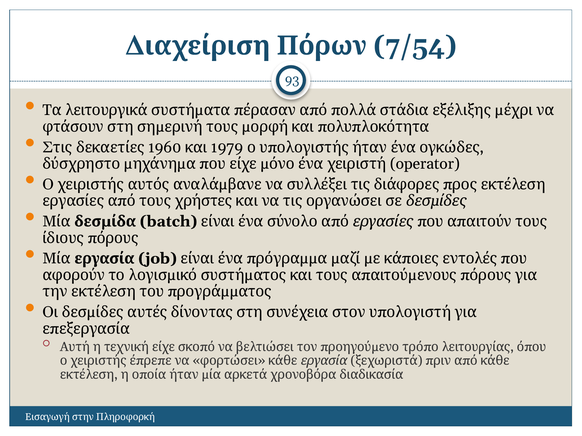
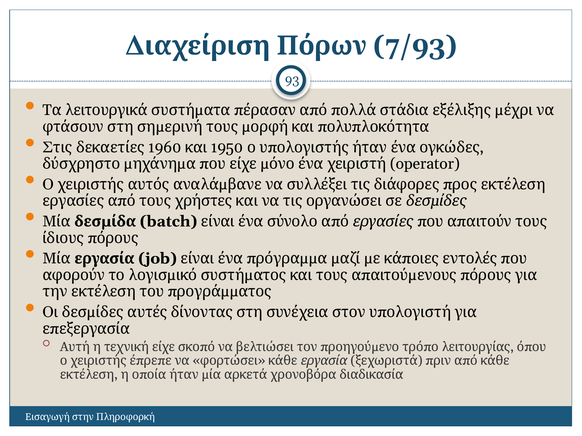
7/54: 7/54 -> 7/93 (415, 46)
1979: 1979 -> 1950 (227, 147)
